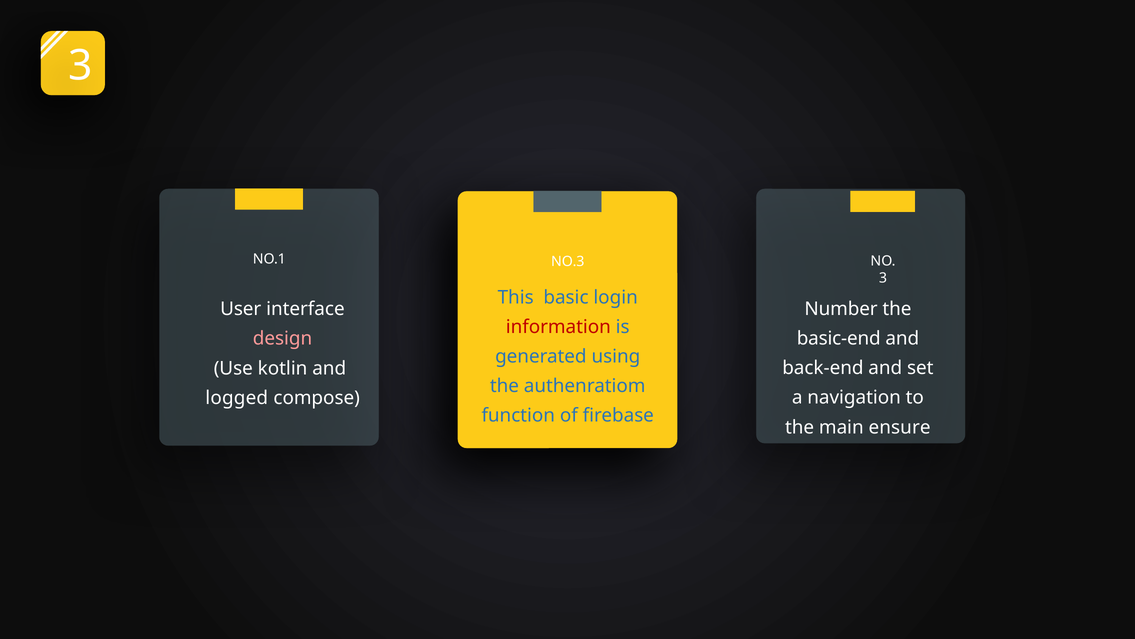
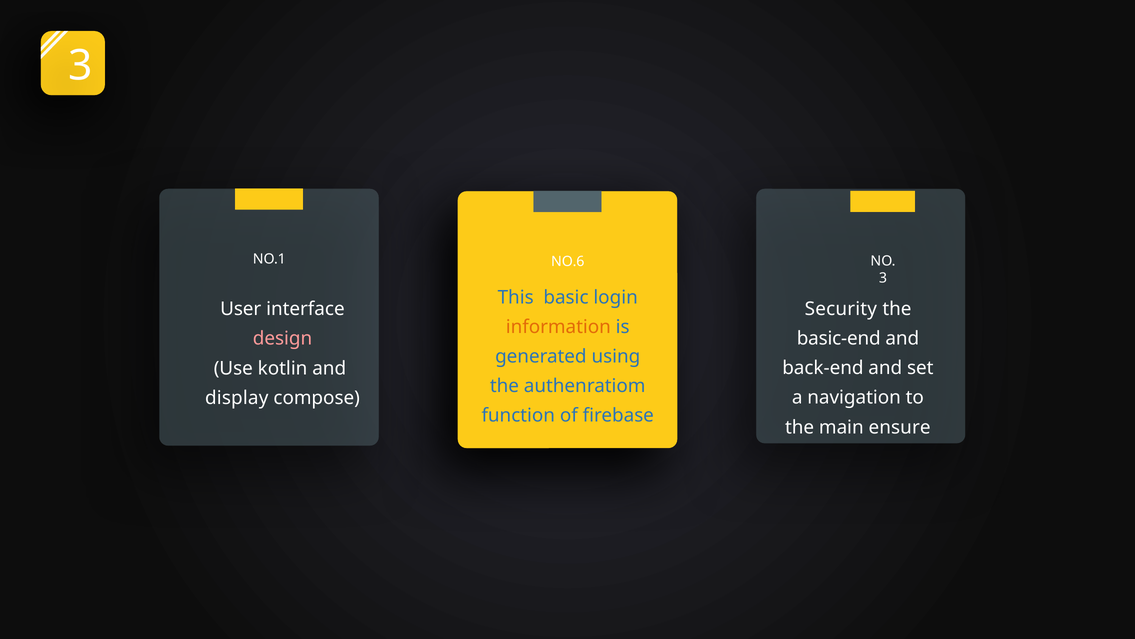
NO.3: NO.3 -> NO.6 (568, 261)
Number: Number -> Security (841, 309)
information colour: red -> orange (558, 327)
logged: logged -> display (237, 397)
